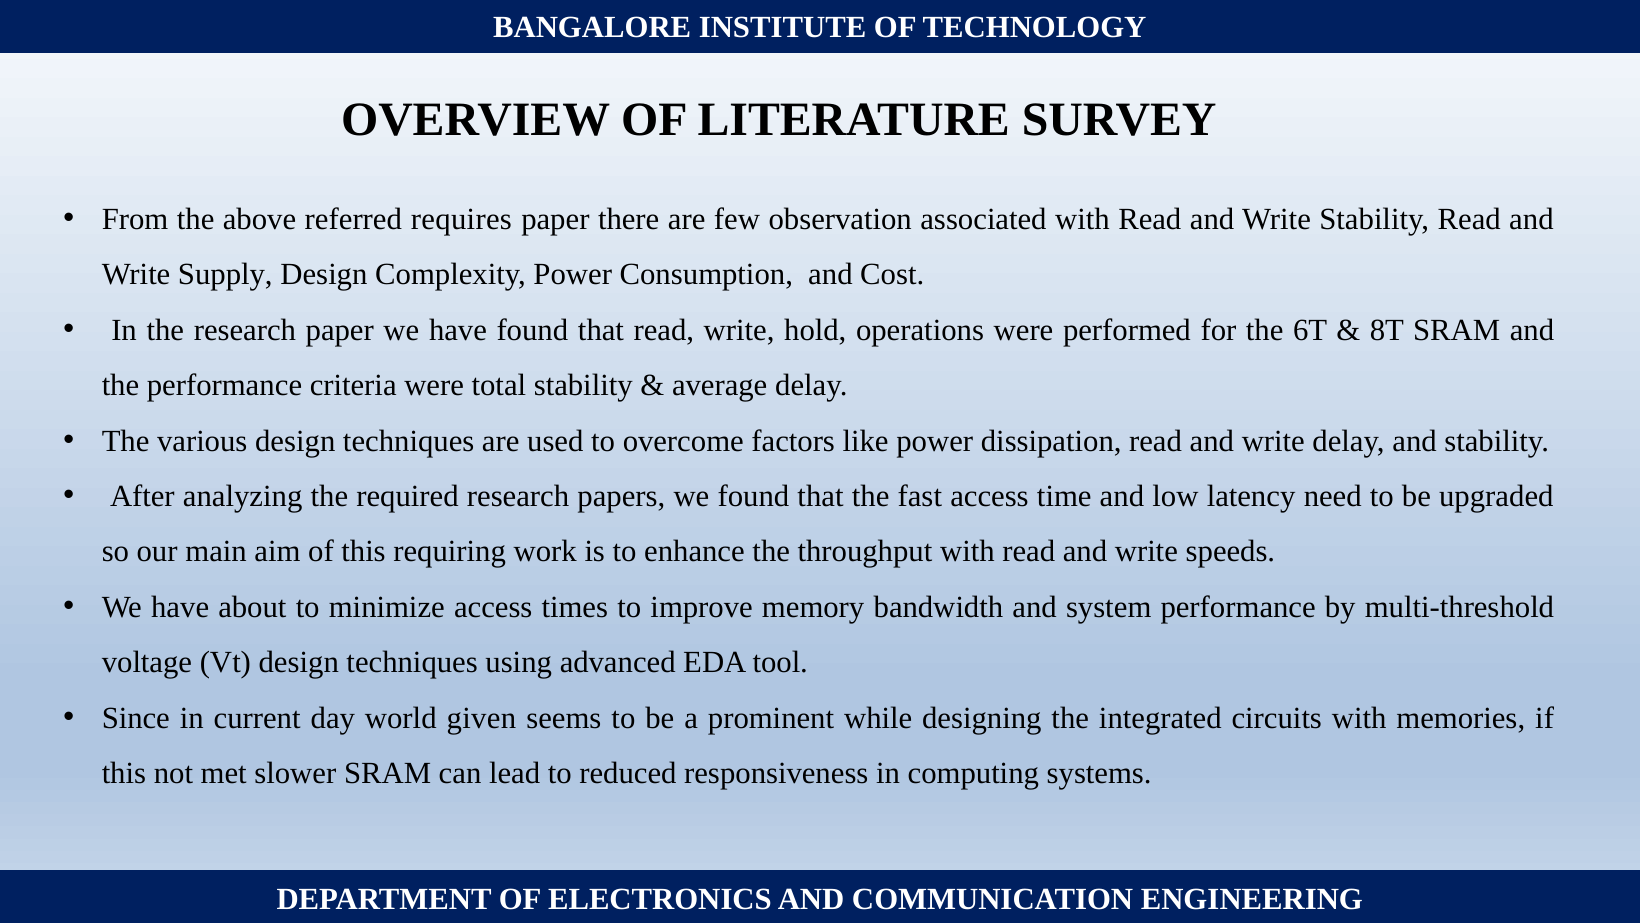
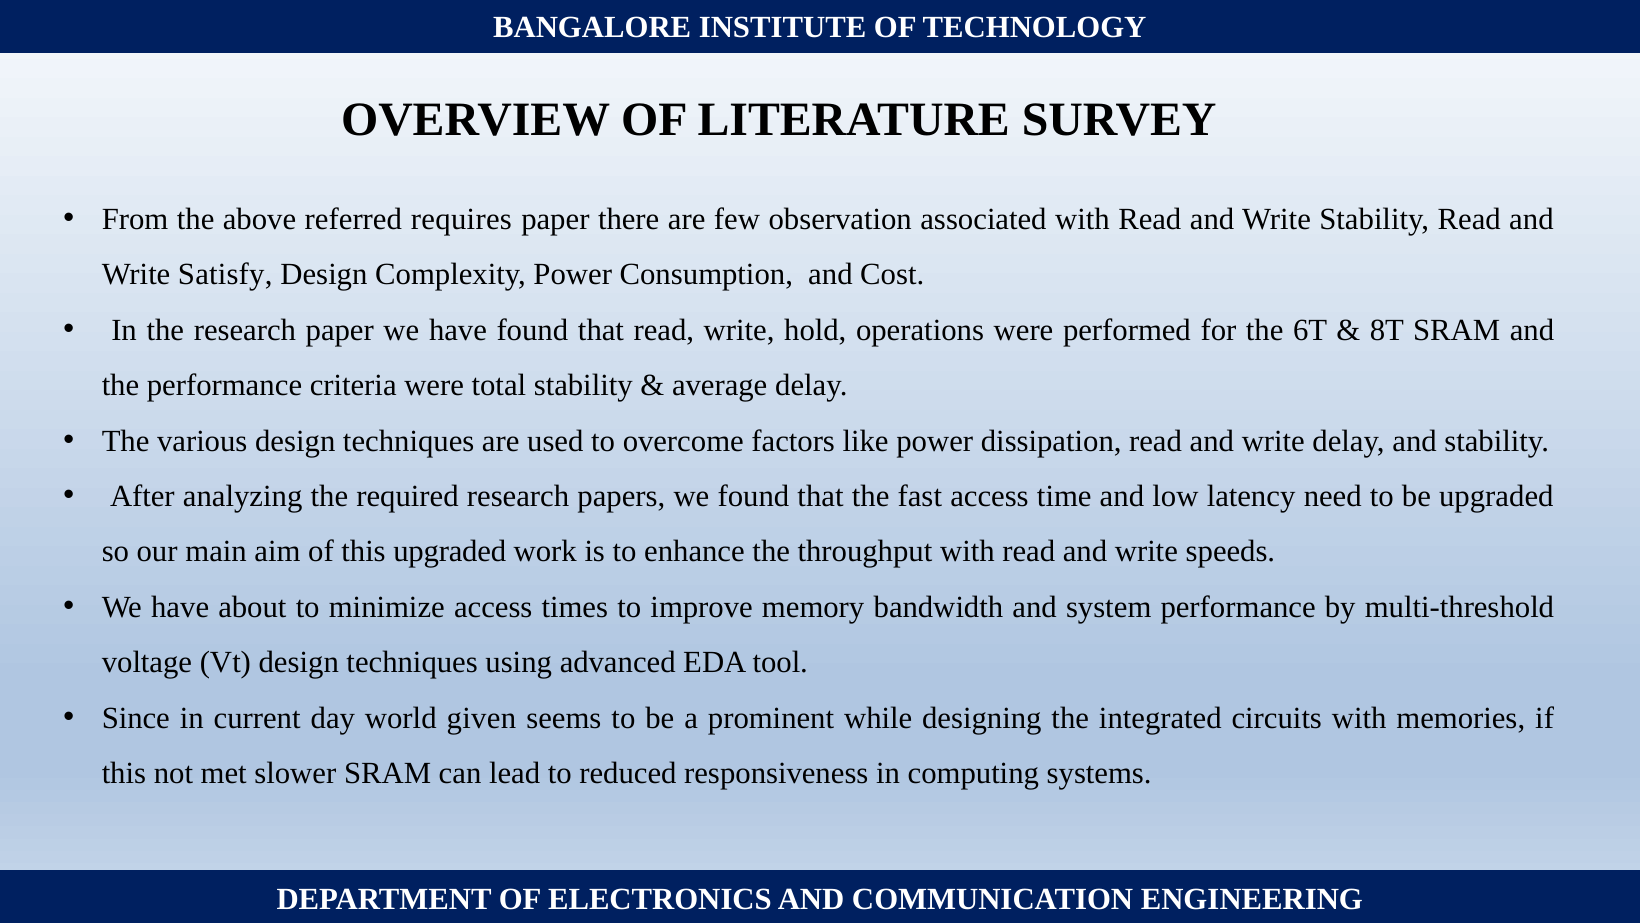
Supply: Supply -> Satisfy (225, 275)
this requiring: requiring -> upgraded (450, 551)
